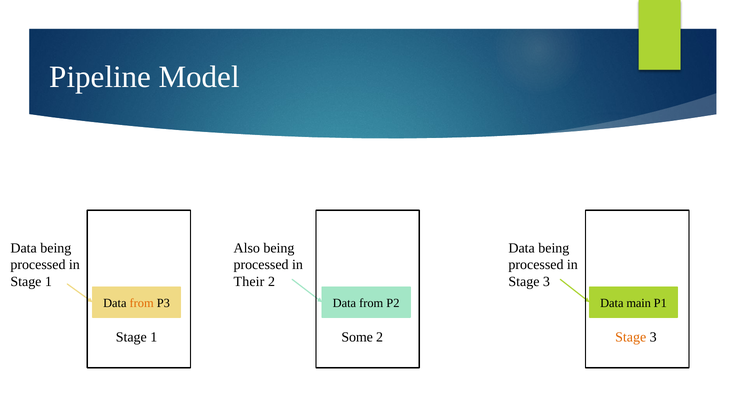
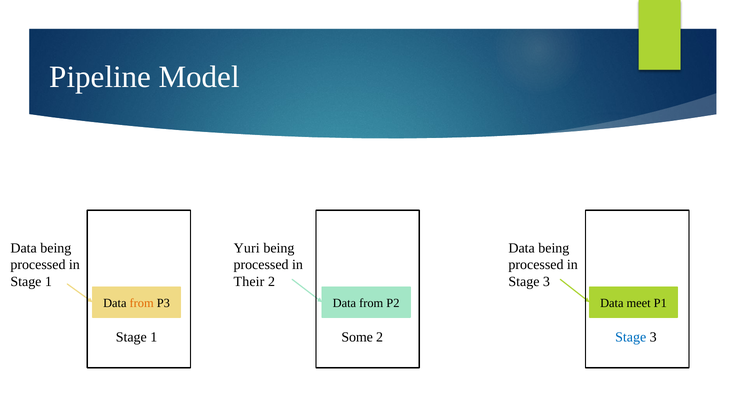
Also: Also -> Yuri (247, 248)
main: main -> meet (639, 303)
Stage colour: orange -> blue (631, 338)
